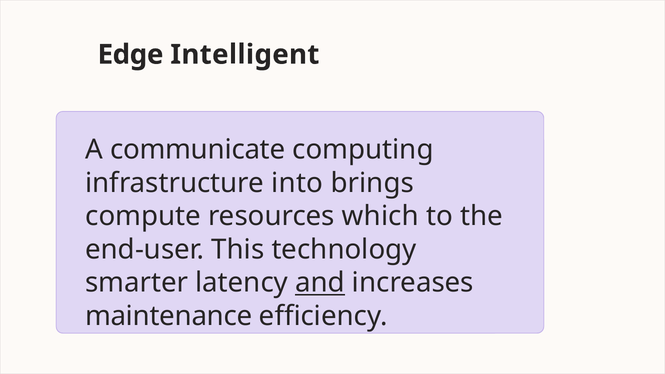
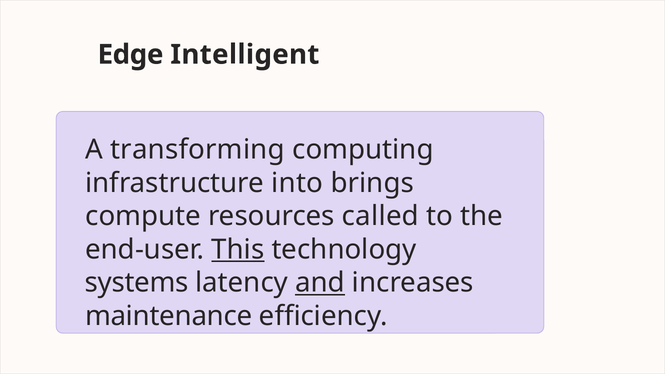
communicate: communicate -> transforming (197, 150)
which: which -> called (380, 216)
This underline: none -> present (238, 249)
smarter: smarter -> systems (137, 283)
